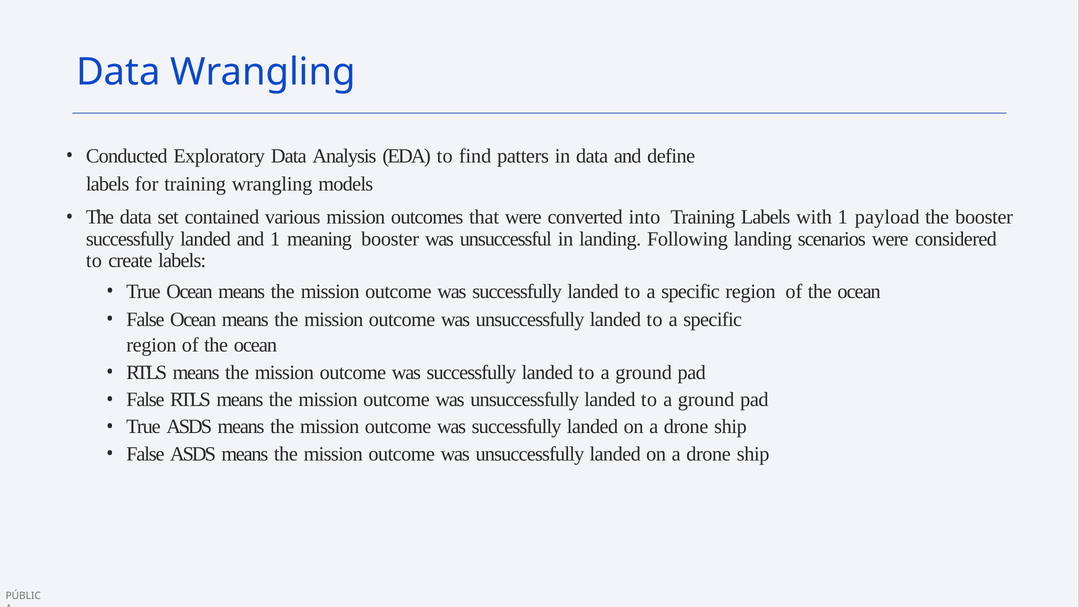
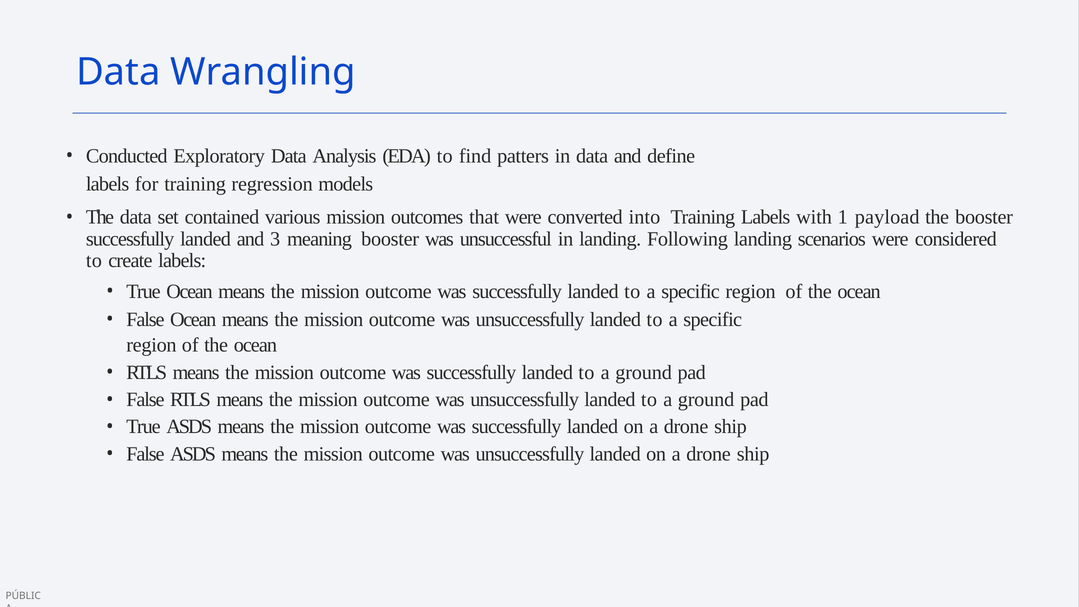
training wrangling: wrangling -> regression (272, 184)
and 1: 1 -> 3 (275, 239)
